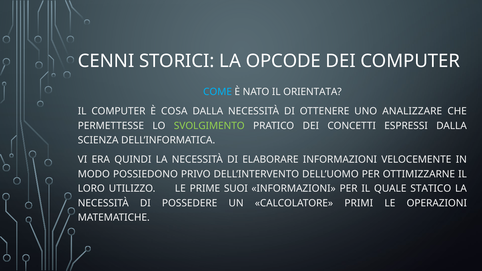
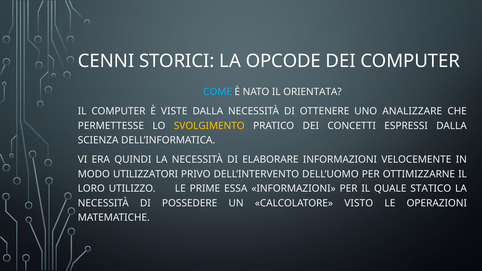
COSA: COSA -> VISTE (174, 111)
SVOLGIMENTO colour: light green -> yellow (209, 126)
POSSIEDONO: POSSIEDONO -> UTILIZZATORI (146, 174)
SUOI: SUOI -> ESSA (236, 189)
PRIMI: PRIMI -> VISTO (359, 203)
